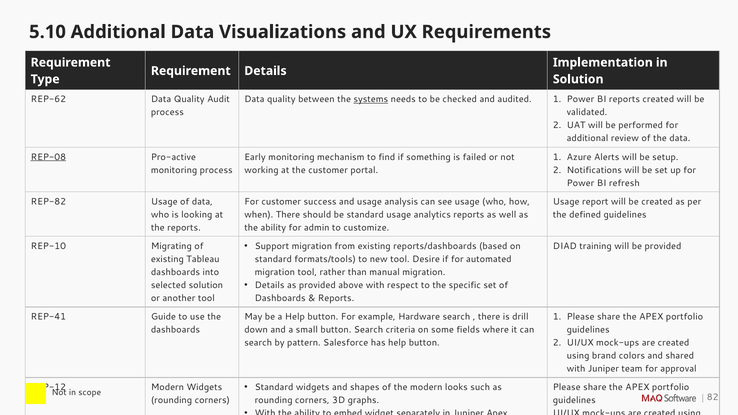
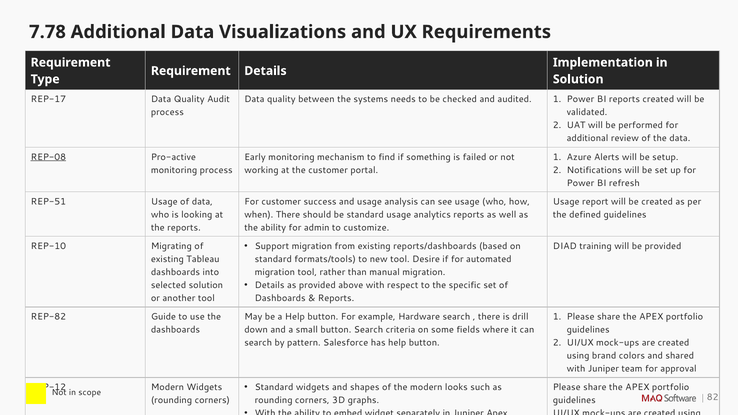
5.10: 5.10 -> 7.78 (47, 32)
REP-62: REP-62 -> REP-17 (48, 99)
systems underline: present -> none (371, 99)
REP-82: REP-82 -> REP-51 (48, 202)
REP-41: REP-41 -> REP-82 (48, 317)
